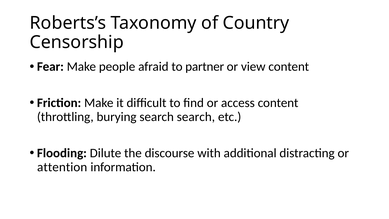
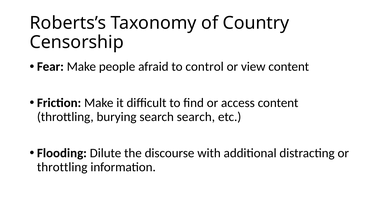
partner: partner -> control (205, 67)
attention: attention -> throttling (62, 167)
